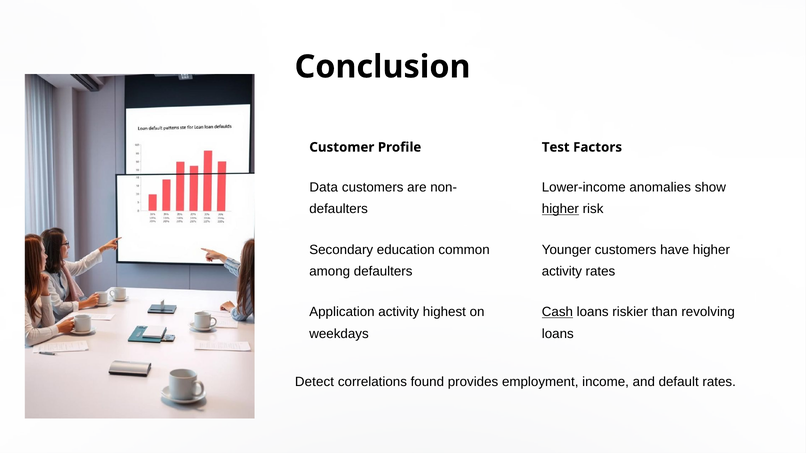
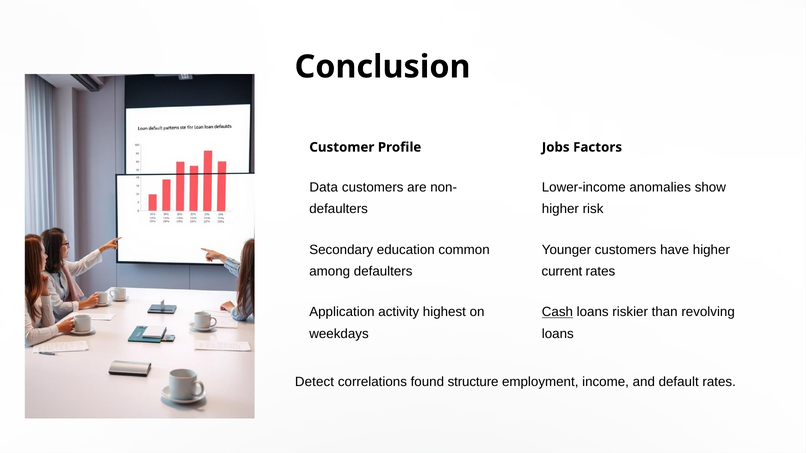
Test: Test -> Jobs (556, 147)
higher underline: present -> none (560, 209)
activity: activity -> current (562, 272)
provides: provides -> structure (473, 382)
